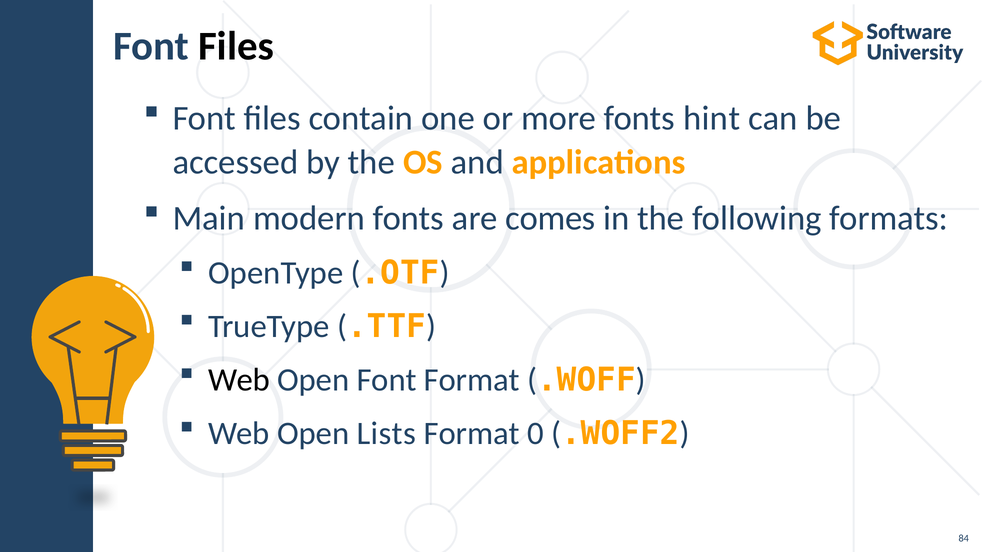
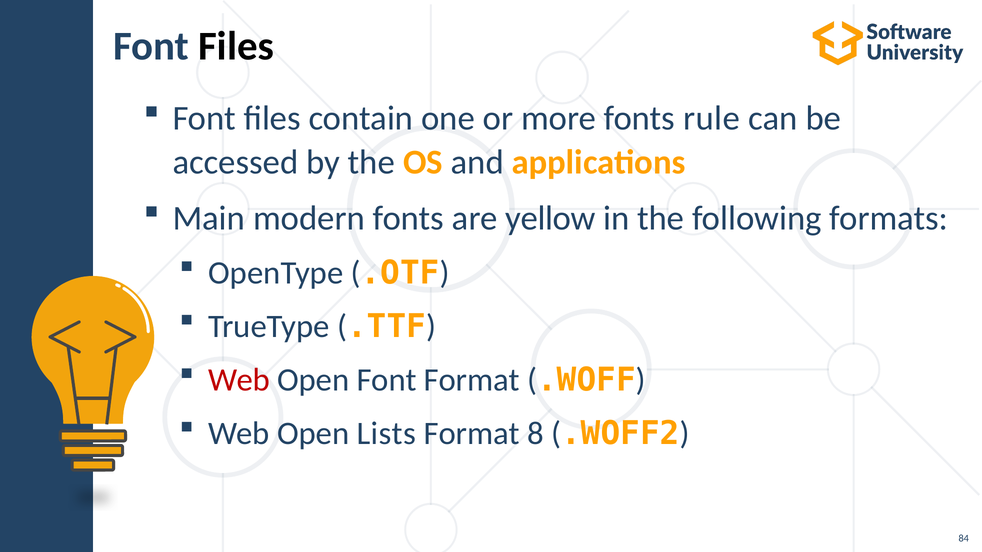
hint: hint -> rule (712, 119)
comes: comes -> yellow (550, 218)
Web colour: black -> red (239, 380)
0: 0 -> 8 (535, 434)
